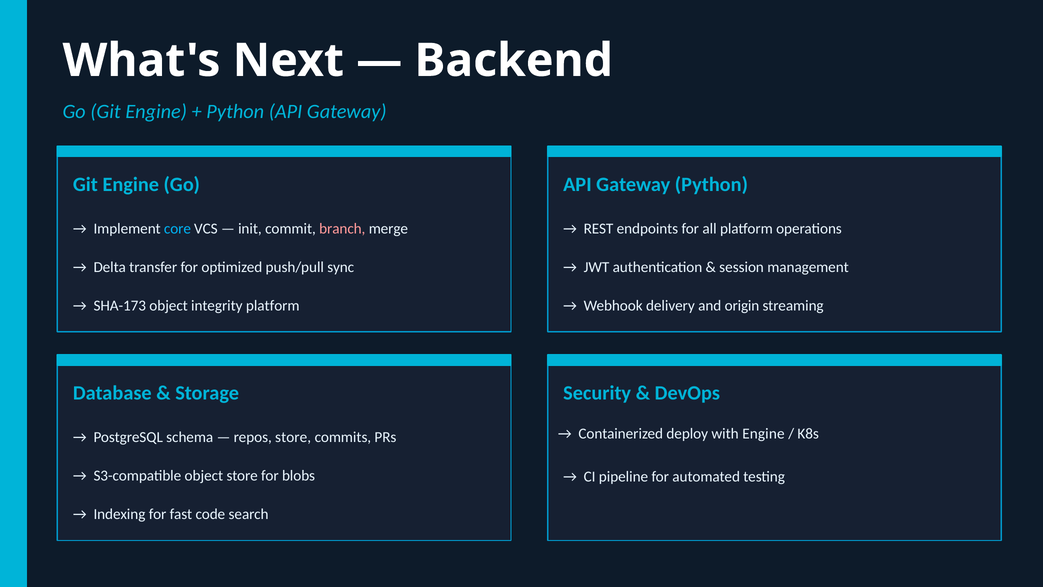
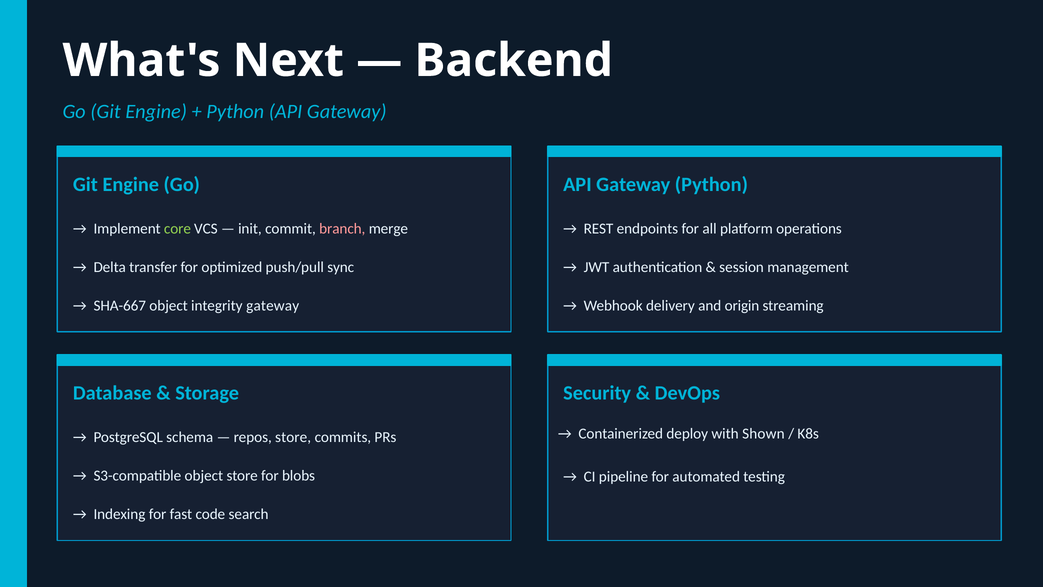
core colour: light blue -> light green (177, 228)
SHA-173: SHA-173 -> SHA-667 (120, 306)
integrity platform: platform -> gateway (273, 306)
with Engine: Engine -> Shown (763, 434)
